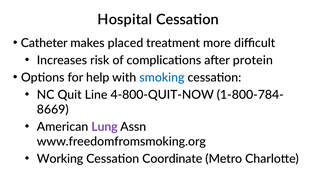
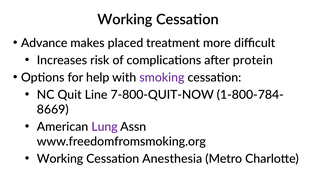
Hospital: Hospital -> Working (125, 20)
Catheter: Catheter -> Advance (44, 43)
smoking colour: blue -> purple (162, 78)
4-800-QUIT-NOW: 4-800-QUIT-NOW -> 7-800-QUIT-NOW (162, 95)
Coordinate: Coordinate -> Anesthesia (172, 159)
